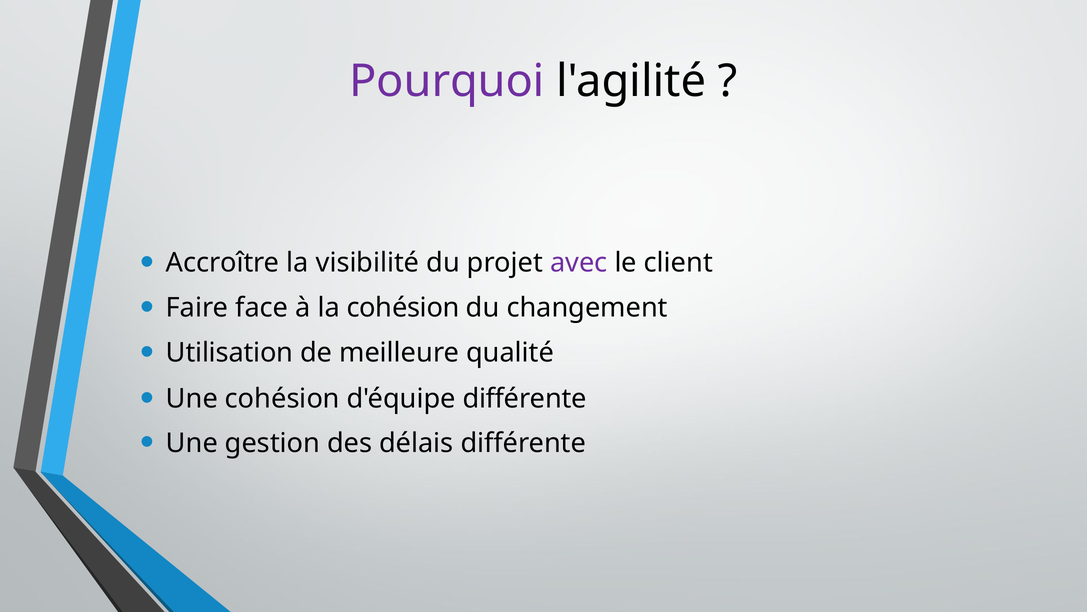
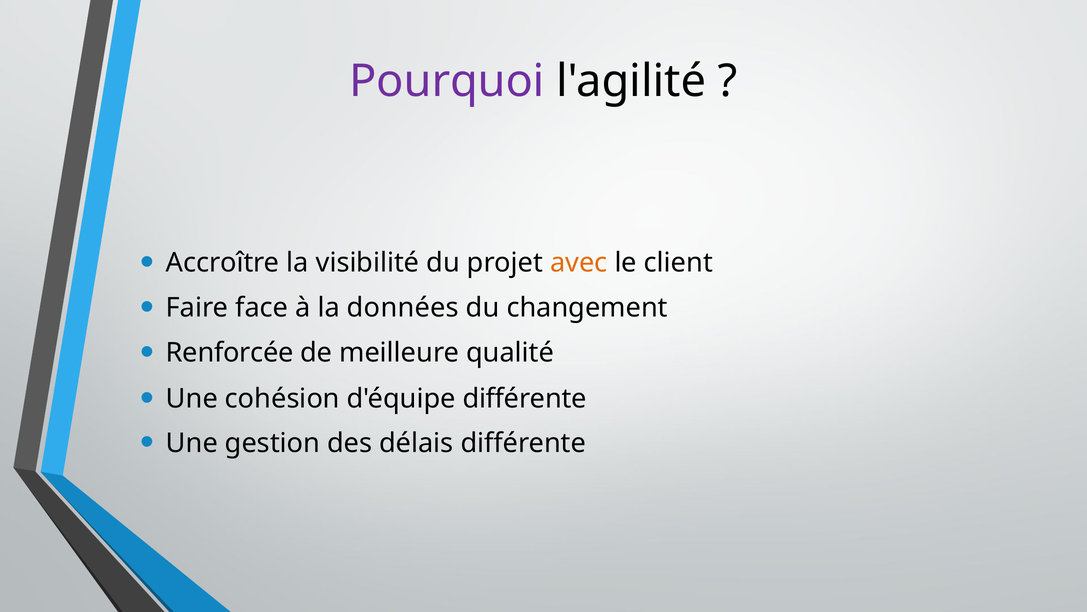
avec colour: purple -> orange (579, 263)
la cohésion: cohésion -> données (403, 308)
Utilisation: Utilisation -> Renforcée (230, 353)
